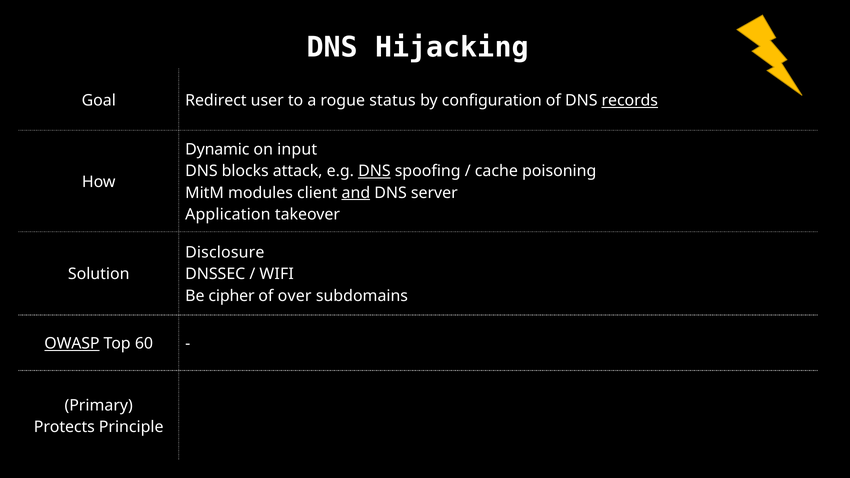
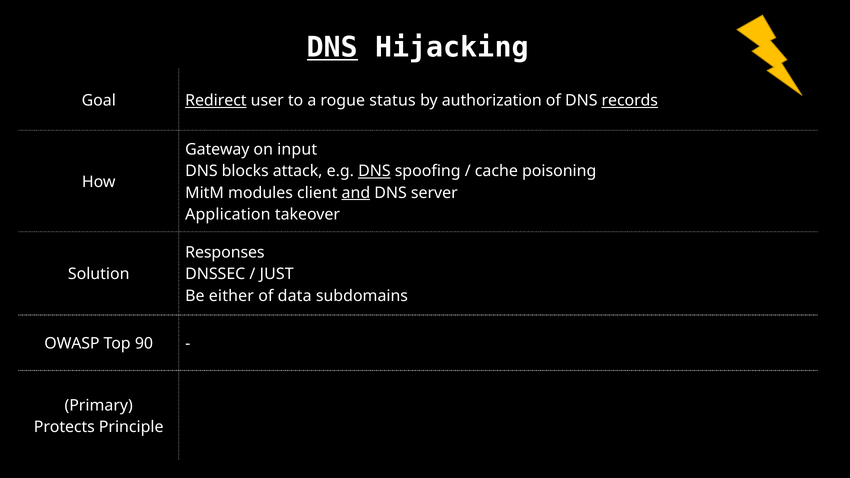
DNS underline: none -> present (332, 48)
Redirect underline: none -> present (216, 100)
configuration: configuration -> authorization (492, 100)
Dynamic: Dynamic -> Gateway (217, 149)
Disclosure: Disclosure -> Responses (225, 253)
WIFI: WIFI -> JUST (277, 274)
cipher: cipher -> either (231, 296)
over: over -> data (295, 296)
OWASP underline: present -> none (72, 344)
60: 60 -> 90 (144, 344)
